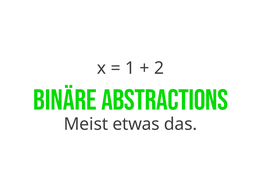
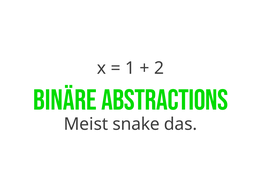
etwas: etwas -> snake (136, 124)
